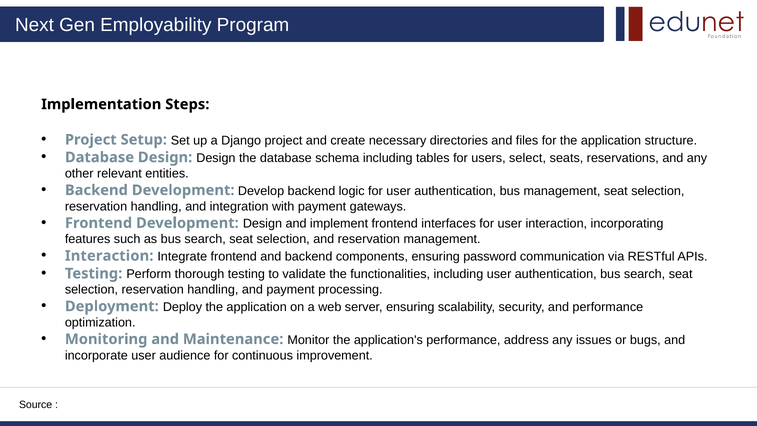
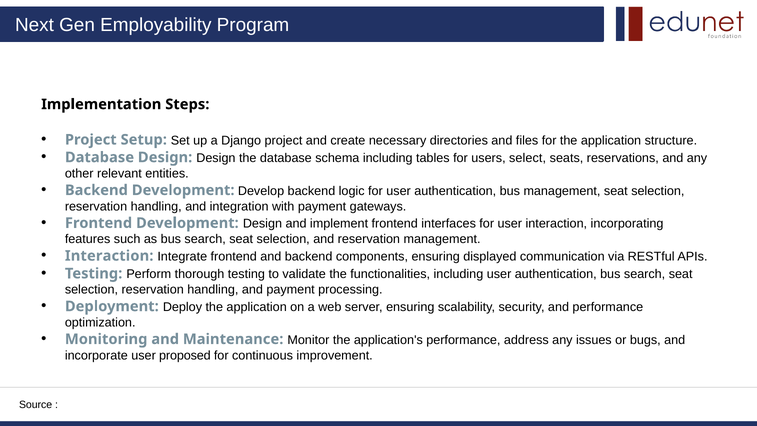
password: password -> displayed (490, 256)
audience: audience -> proposed (185, 355)
